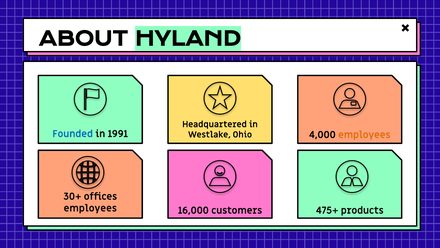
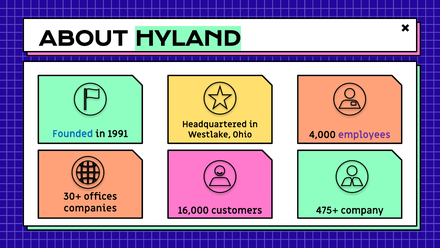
employees colour: orange -> purple (364, 135)
employees: employees -> companies (90, 208)
products: products -> company (362, 210)
